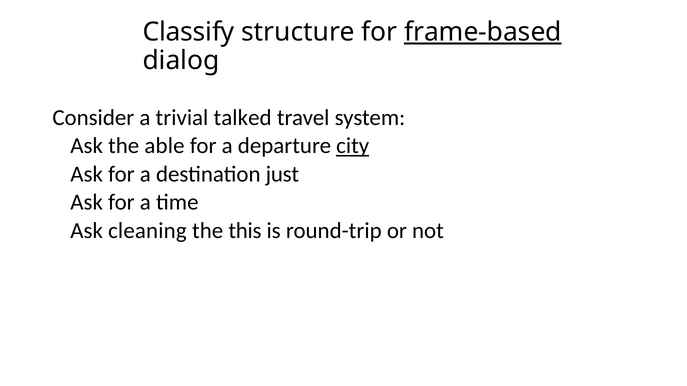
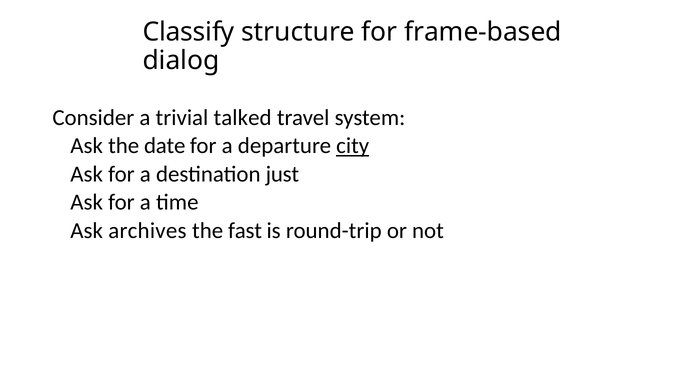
frame-based underline: present -> none (483, 32)
able: able -> date (165, 146)
cleaning: cleaning -> archives (147, 231)
this: this -> fast (245, 231)
